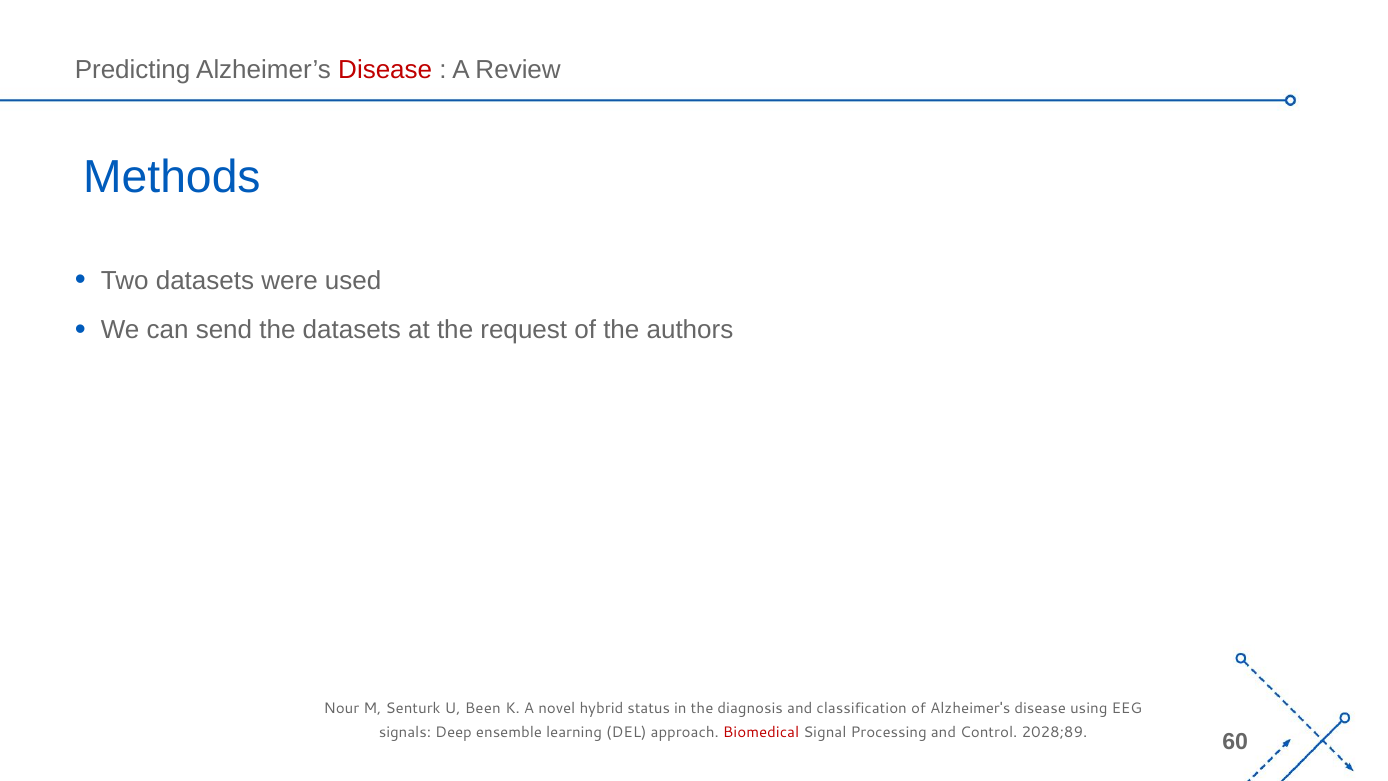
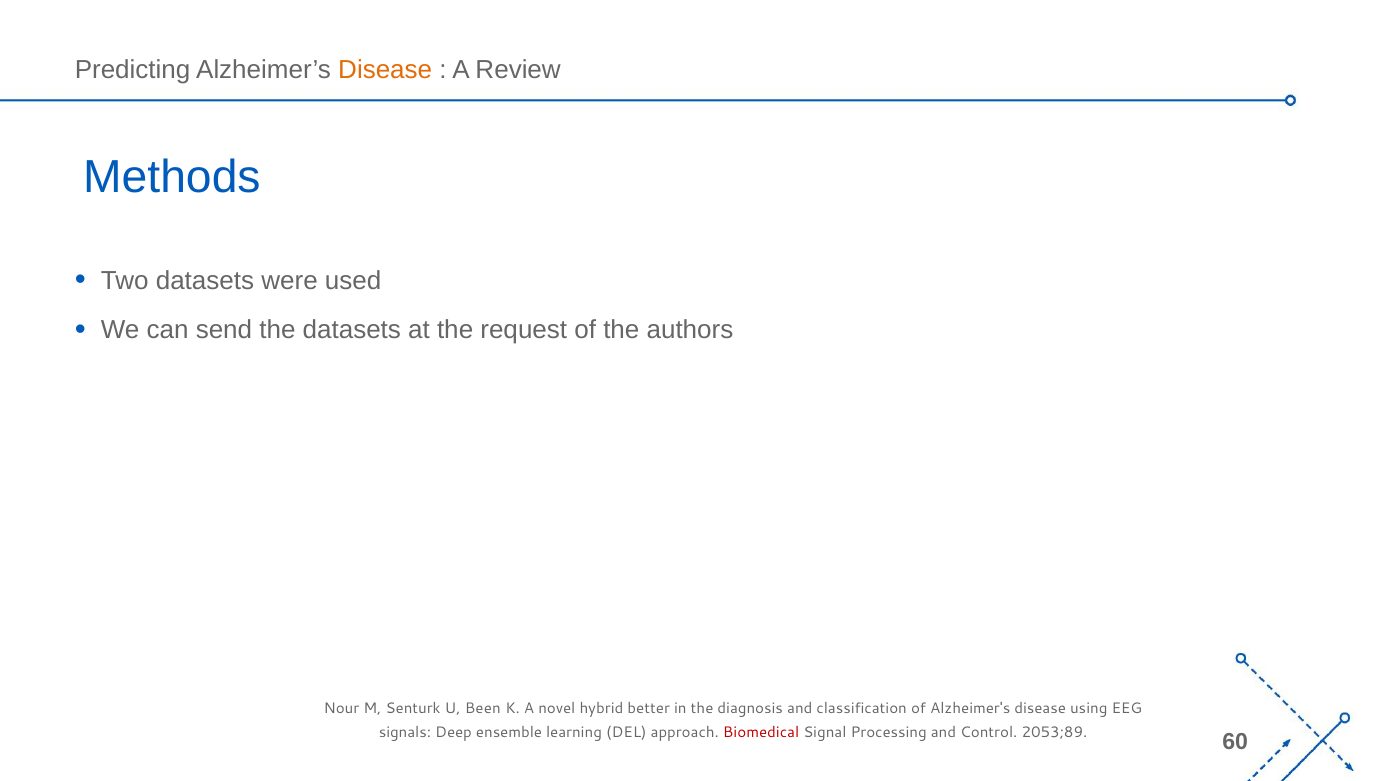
Disease colour: red -> orange (385, 70)
status: status -> better (649, 709)
2028;89: 2028;89 -> 2053;89 (1054, 732)
